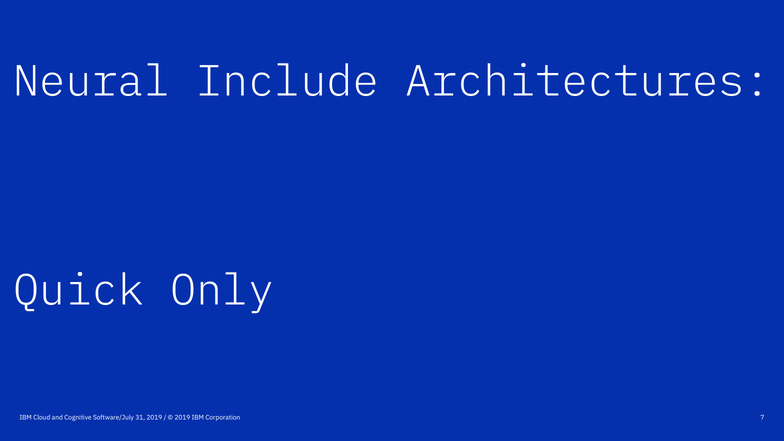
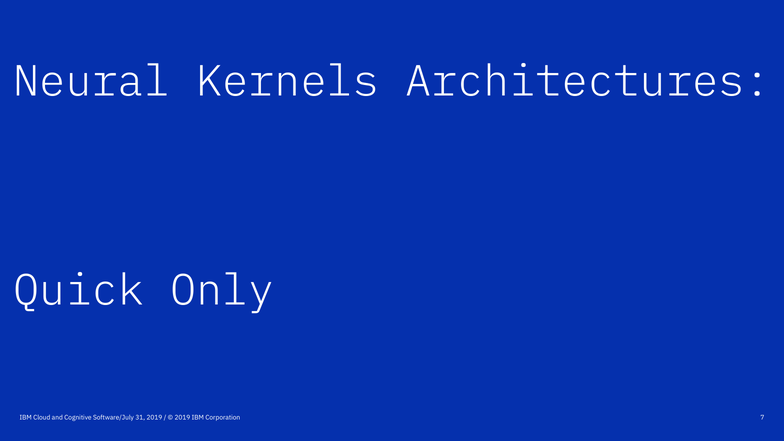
Include: Include -> Kernels (288, 81)
